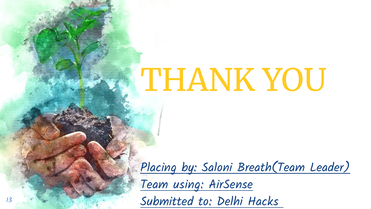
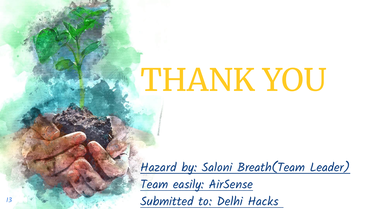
Placing: Placing -> Hazard (158, 167)
using: using -> easily (189, 184)
